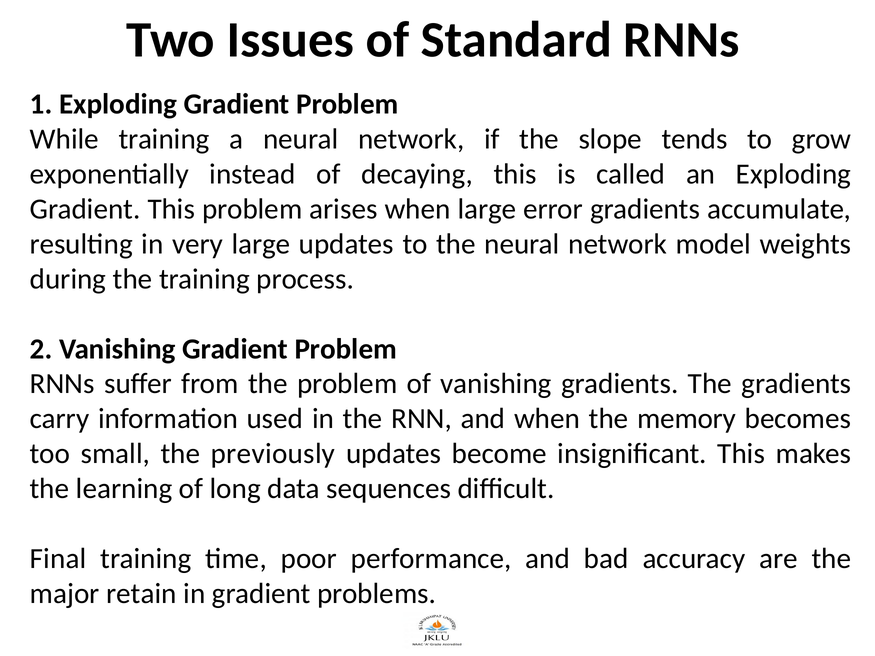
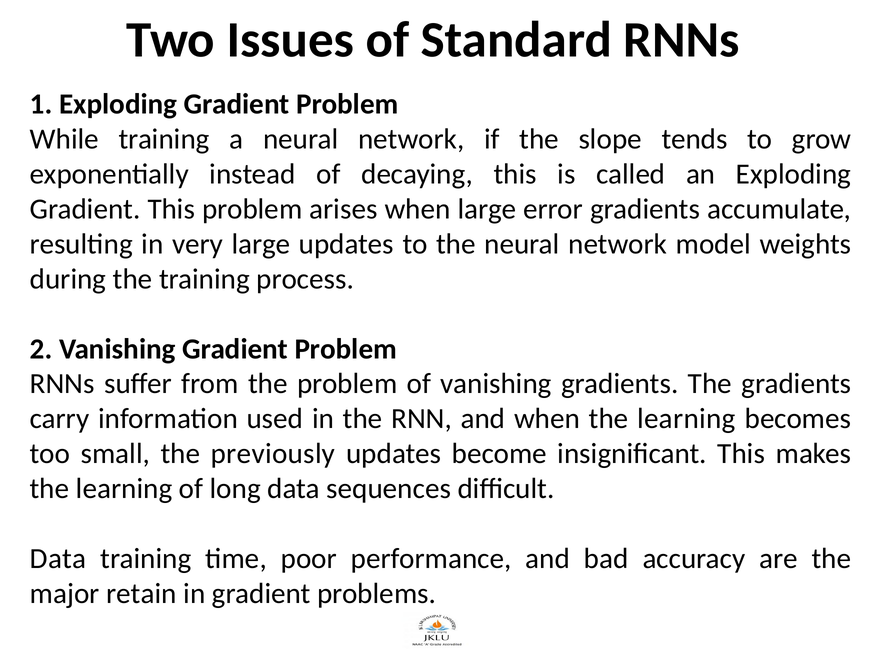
when the memory: memory -> learning (686, 419)
Final: Final -> Data (58, 559)
